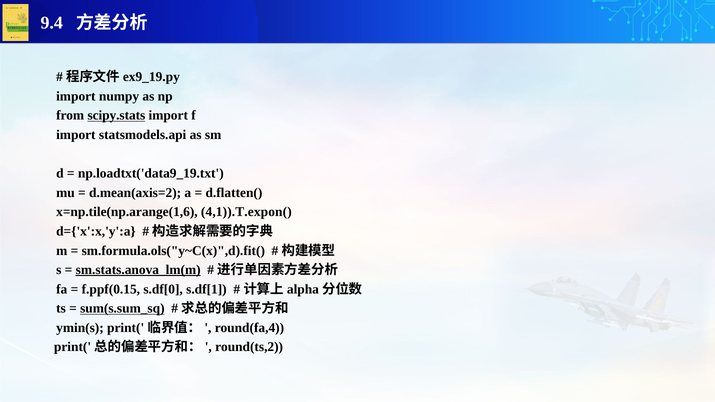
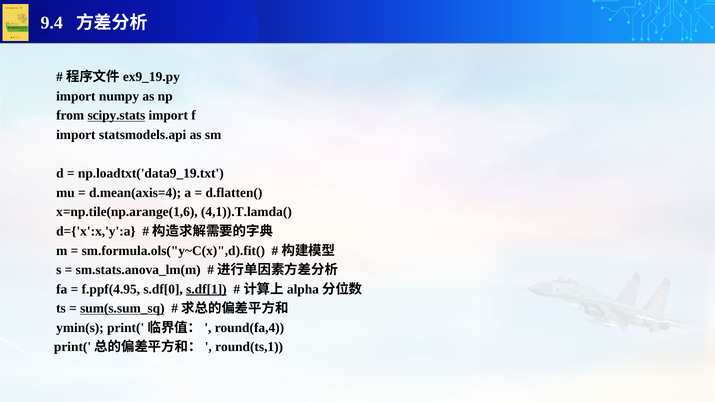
d.mean(axis=2: d.mean(axis=2 -> d.mean(axis=4 (135, 193)
4,1)).T.expon(: 4,1)).T.expon( -> 4,1)).T.lamda( (246, 212)
sm.stats.anova_lm(m underline: present -> none (138, 270)
f.ppf(0.15: f.ppf(0.15 -> f.ppf(4.95 (111, 289)
s.df[1 underline: none -> present (206, 289)
round(ts,2: round(ts,2 -> round(ts,1 (249, 347)
